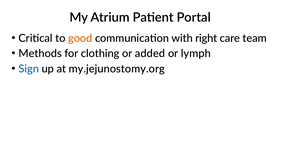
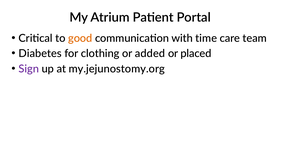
right: right -> time (206, 38)
Methods: Methods -> Diabetes (40, 54)
lymph: lymph -> placed (196, 54)
Sign colour: blue -> purple (29, 69)
